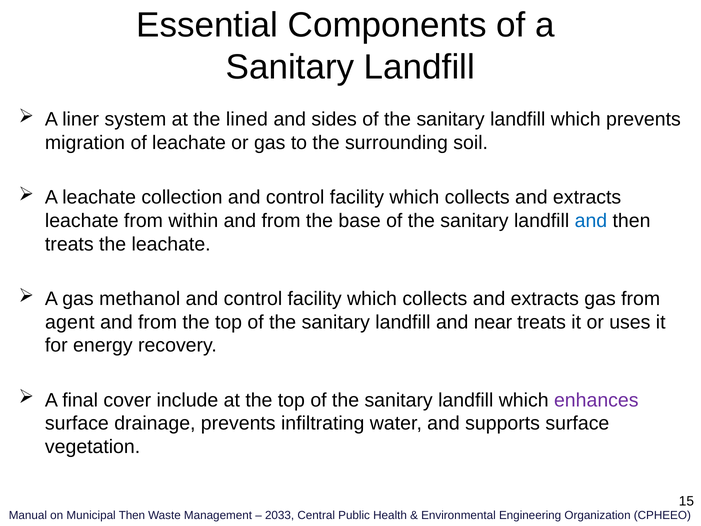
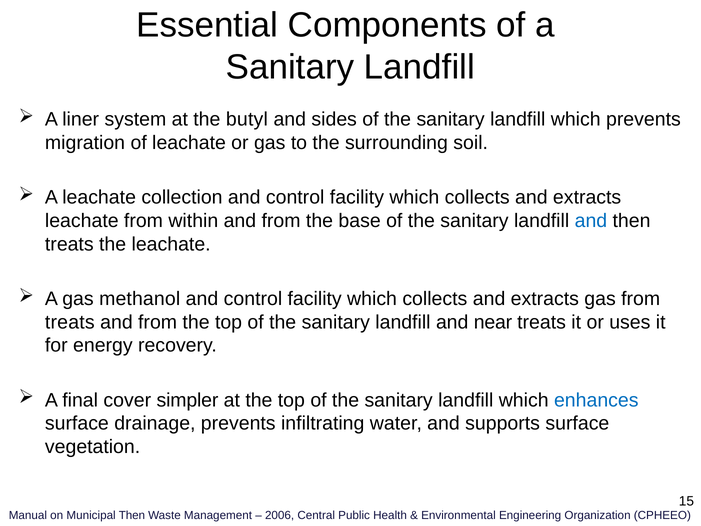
lined: lined -> butyl (247, 119)
agent: agent -> treats (70, 322)
include: include -> simpler (187, 400)
enhances colour: purple -> blue (596, 400)
2033: 2033 -> 2006 (280, 515)
